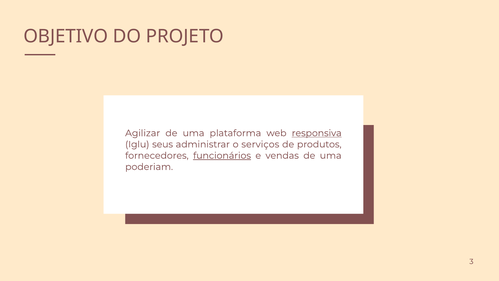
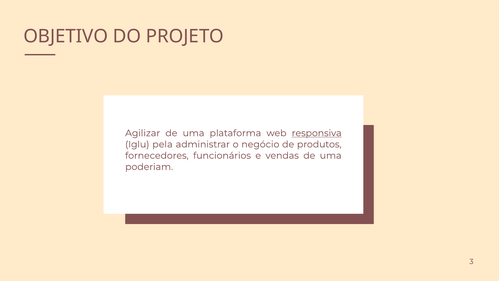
seus: seus -> pela (162, 144)
serviços: serviços -> negócio (260, 144)
funcionários underline: present -> none (222, 155)
